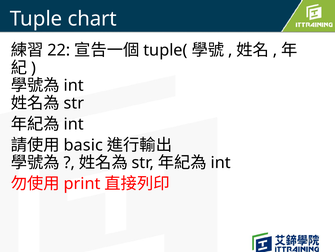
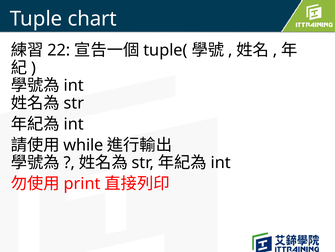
basic: basic -> while (83, 145)
